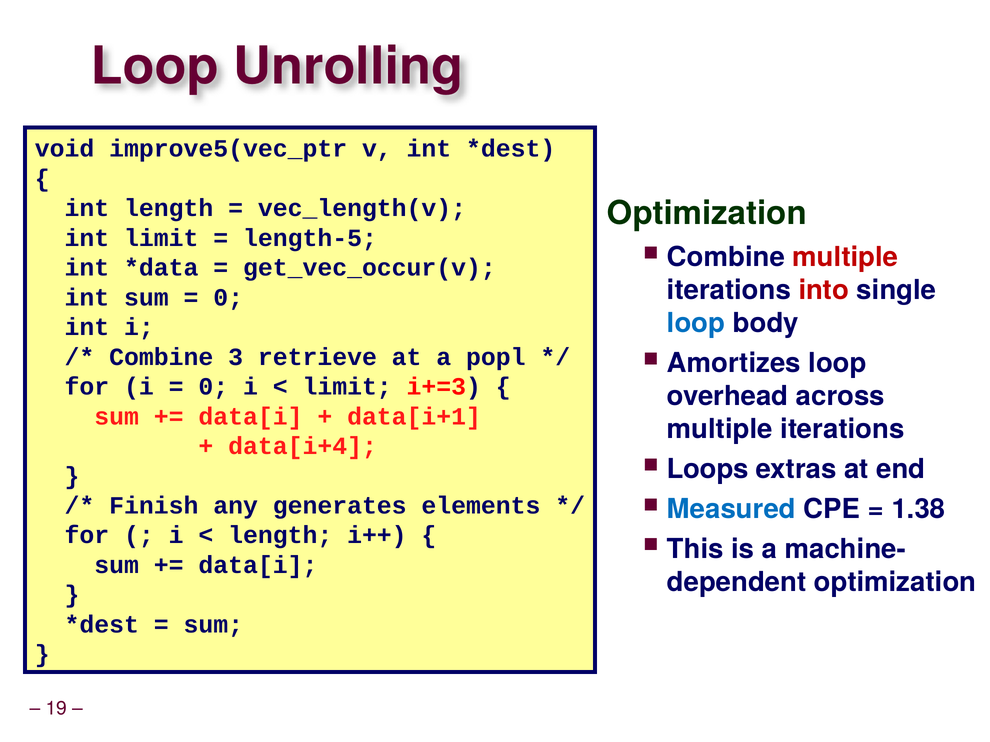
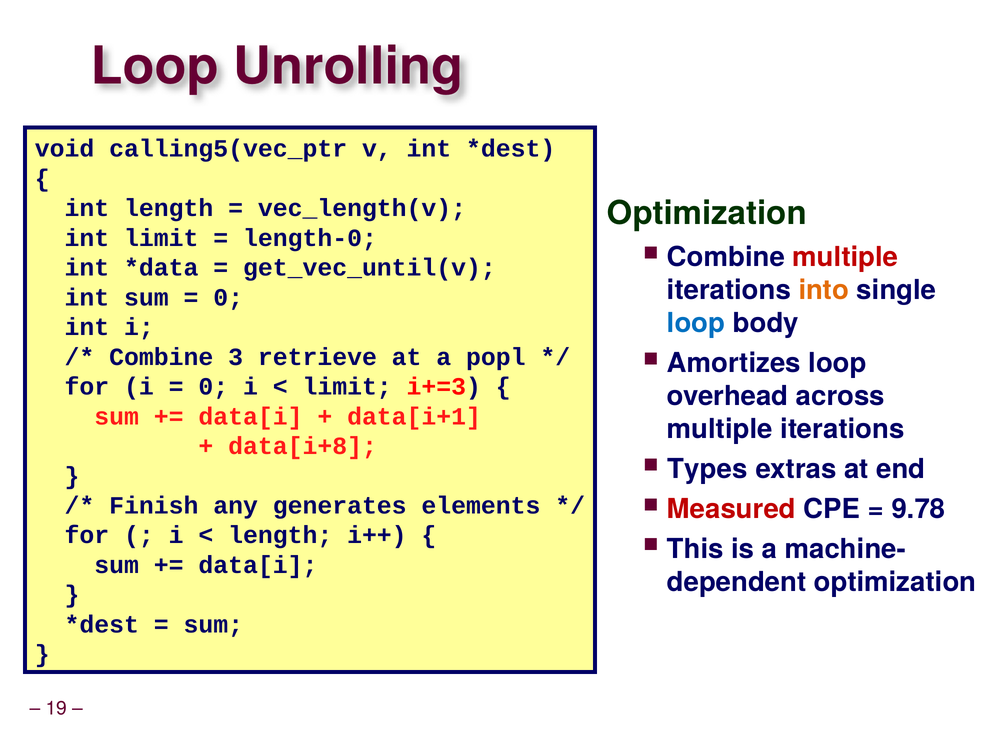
improve5(vec_ptr: improve5(vec_ptr -> calling5(vec_ptr (228, 149)
length-5: length-5 -> length-0 (310, 238)
get_vec_occur(v: get_vec_occur(v -> get_vec_until(v (369, 268)
into colour: red -> orange (824, 290)
data[i+4: data[i+4 -> data[i+8 (303, 446)
Loops: Loops -> Types (707, 469)
Measured colour: blue -> red (731, 509)
1.38: 1.38 -> 9.78 (918, 509)
